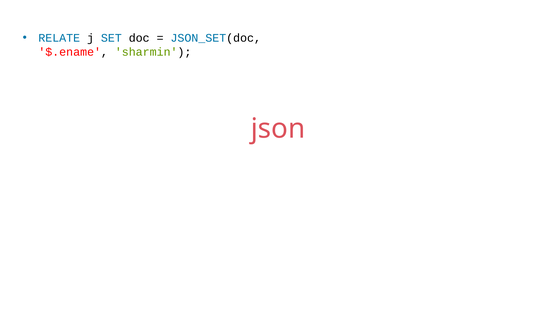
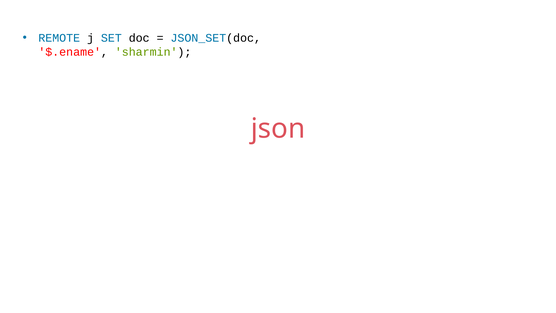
RELATE: RELATE -> REMOTE (59, 38)
